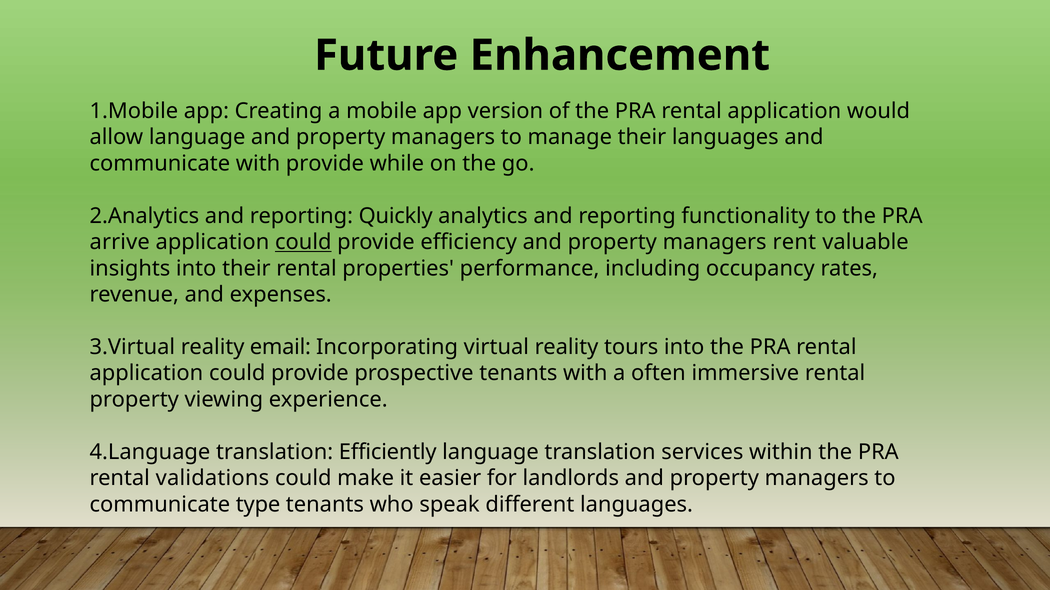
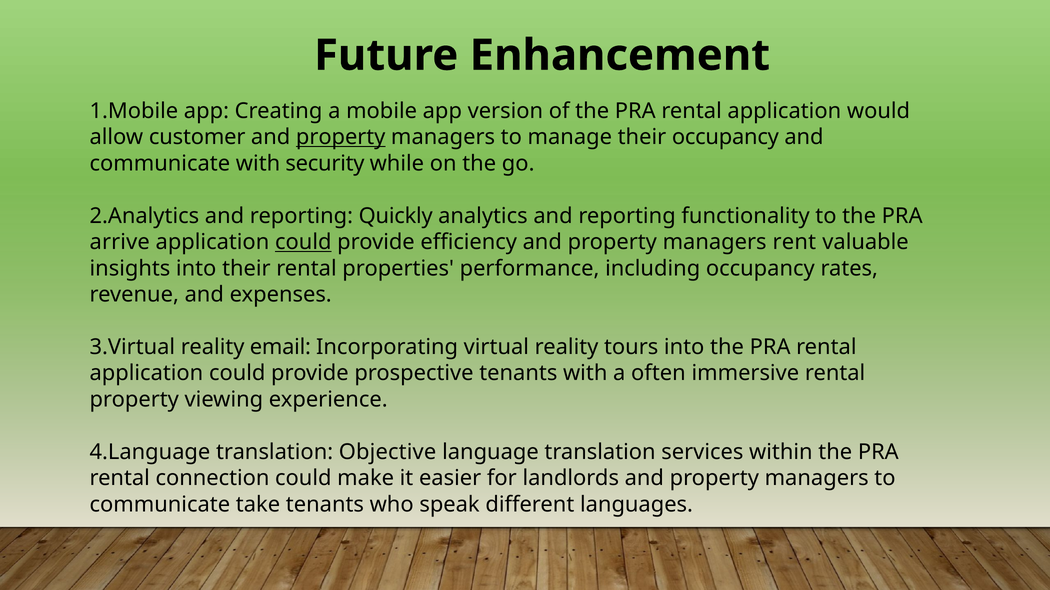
allow language: language -> customer (197, 137)
property underline: none -> present (341, 137)
their languages: languages -> occupancy (725, 137)
with provide: provide -> security (325, 164)
Efficiently: Efficiently -> Objective (388, 452)
validations: validations -> connection (213, 479)
type: type -> take (258, 505)
